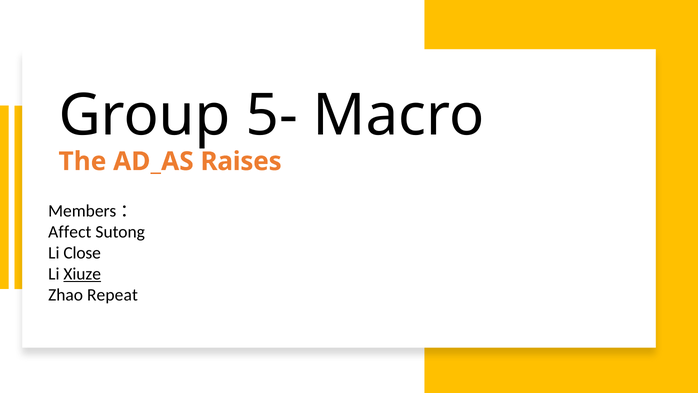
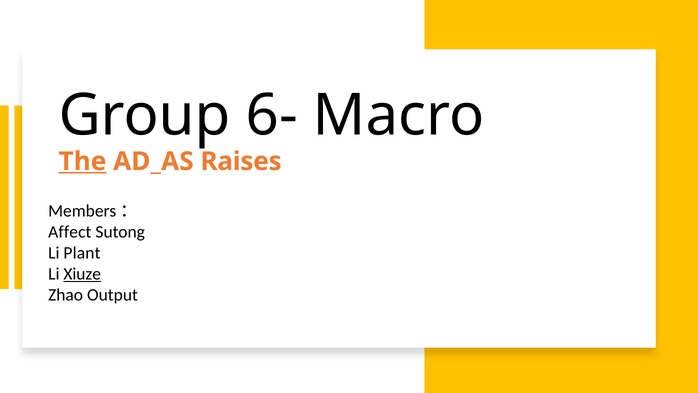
5-: 5- -> 6- (272, 116)
The underline: none -> present (82, 161)
Close: Close -> Plant (82, 253)
Repeat: Repeat -> Output (112, 295)
